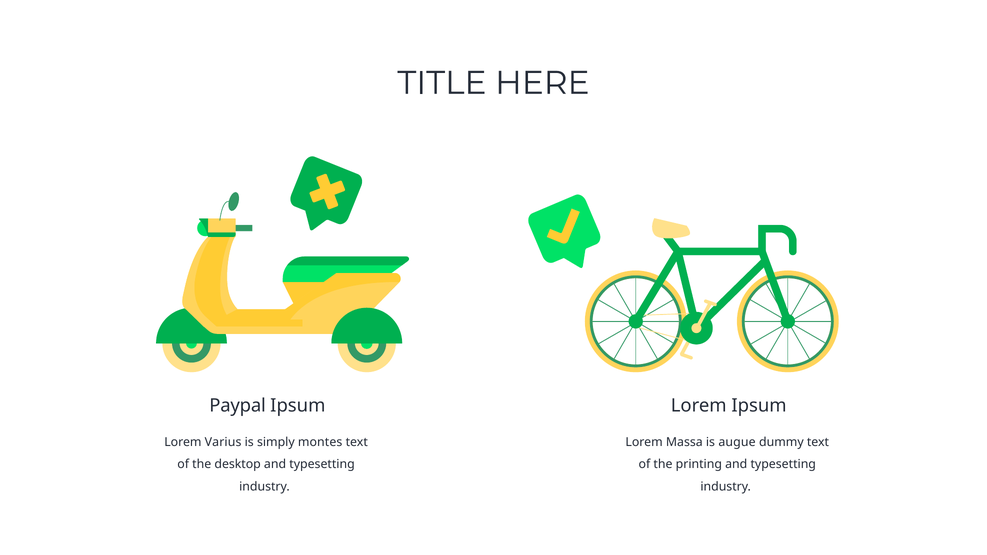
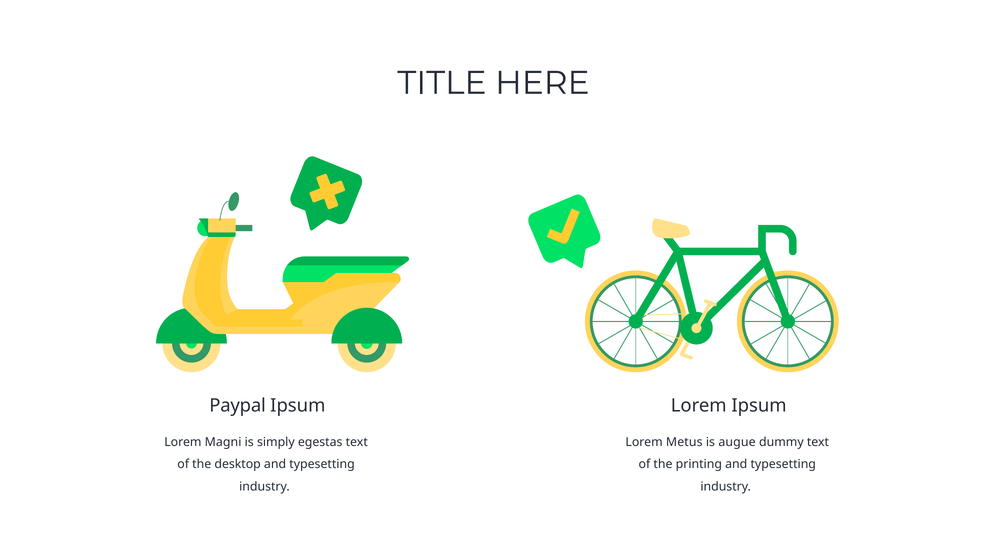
Varius: Varius -> Magni (223, 442)
montes: montes -> egestas (320, 442)
Massa: Massa -> Metus (684, 442)
